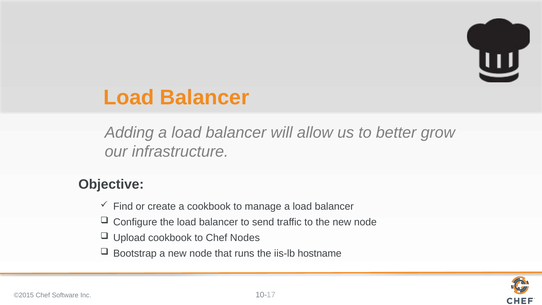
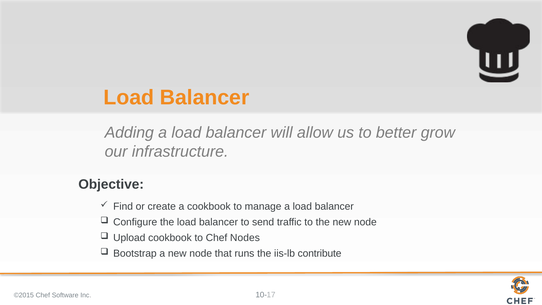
hostname: hostname -> contribute (320, 253)
